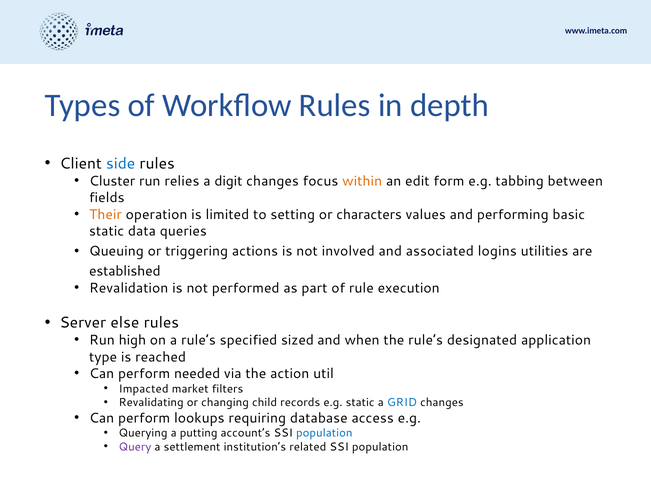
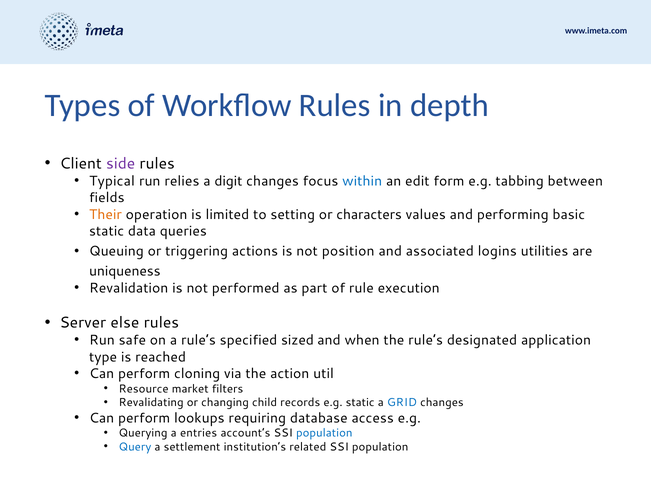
side colour: blue -> purple (121, 163)
Cluster: Cluster -> Typical (112, 181)
within colour: orange -> blue (362, 181)
involved: involved -> position (348, 251)
established: established -> uniqueness (125, 271)
high: high -> safe (132, 340)
needed: needed -> cloning (197, 374)
Impacted: Impacted -> Resource (144, 389)
putting: putting -> entries (199, 433)
Query colour: purple -> blue (135, 447)
